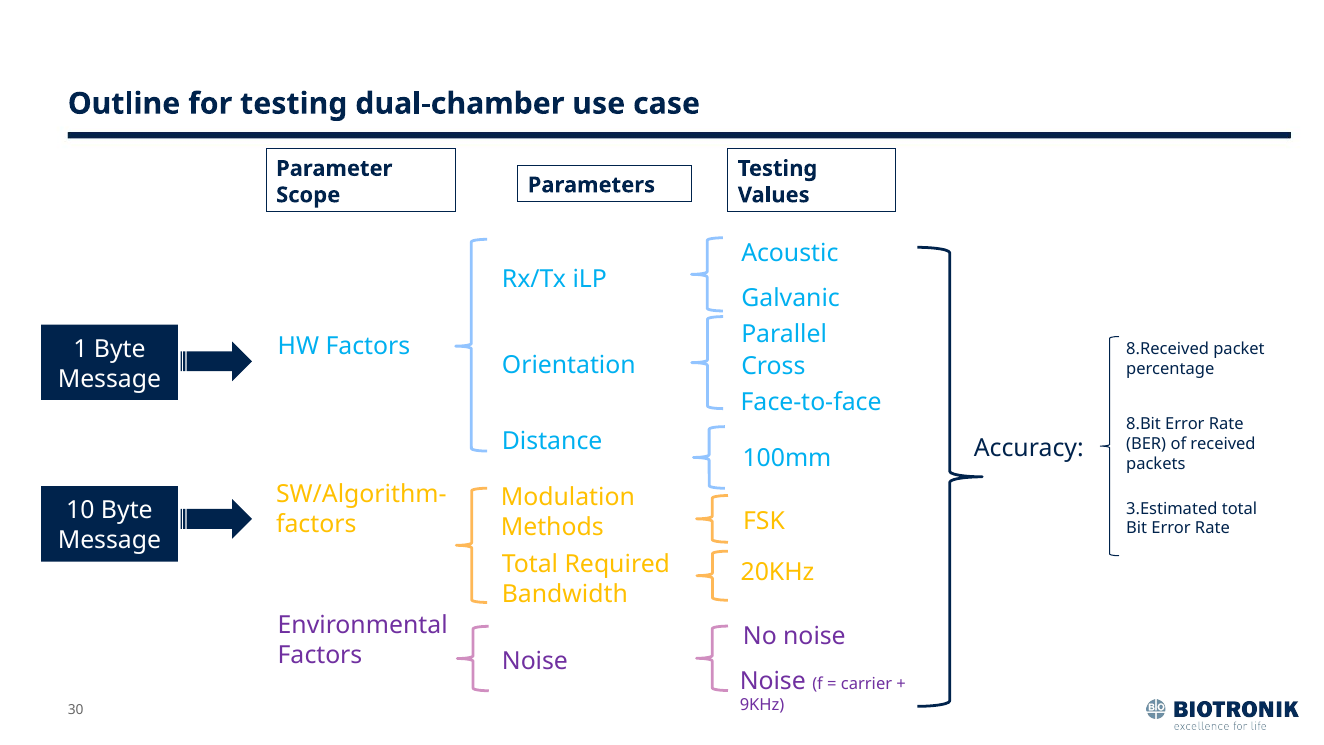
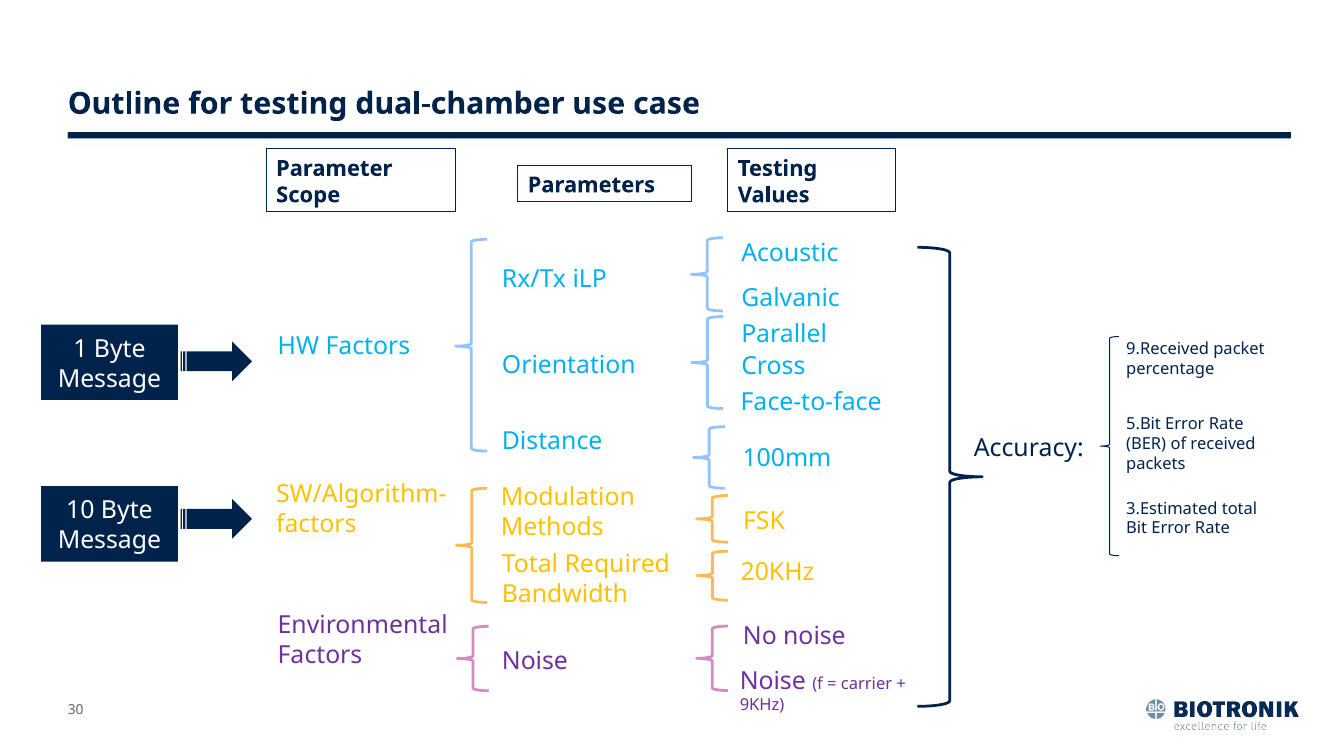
8.Received: 8.Received -> 9.Received (1168, 349)
8.Bit: 8.Bit -> 5.Bit (1144, 424)
